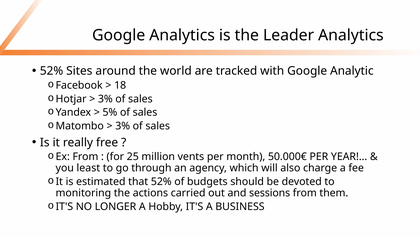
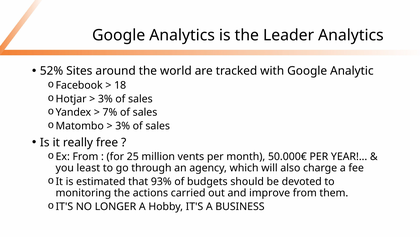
5%: 5% -> 7% (110, 112)
that 52%: 52% -> 93% (161, 181)
sessions: sessions -> improve (270, 192)
